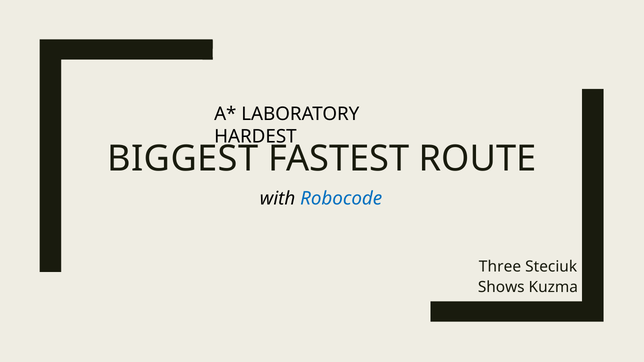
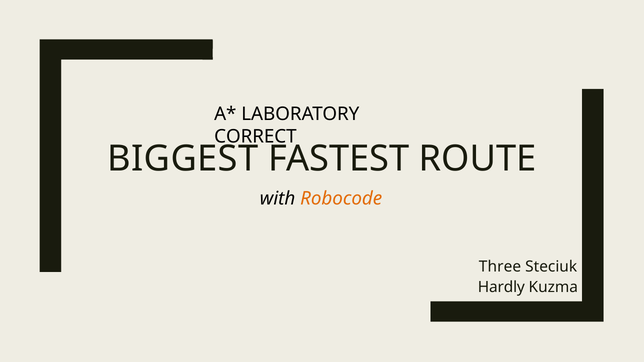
HARDEST: HARDEST -> CORRECT (255, 137)
Robocode colour: blue -> orange (341, 199)
Shows: Shows -> Hardly (501, 287)
